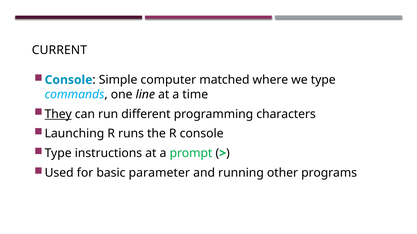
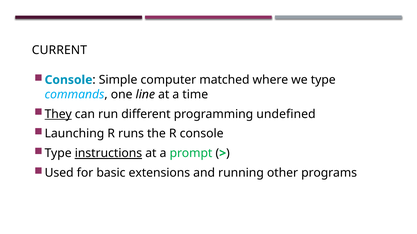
characters: characters -> undefined (286, 114)
instructions underline: none -> present (108, 154)
parameter: parameter -> extensions (159, 173)
